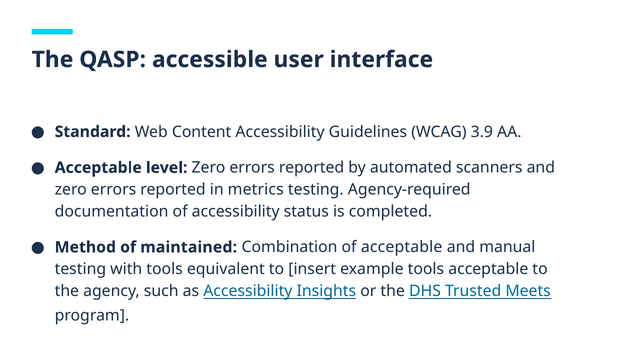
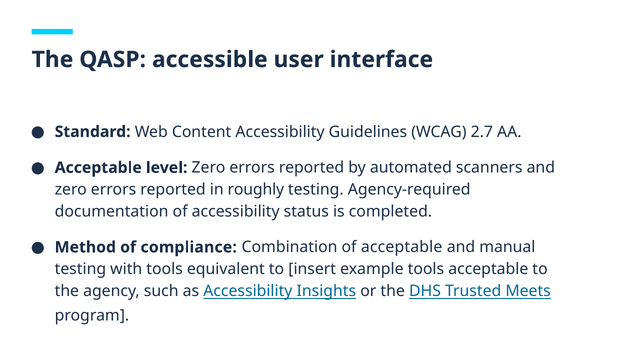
3.9: 3.9 -> 2.7 (482, 132)
metrics: metrics -> roughly (256, 190)
maintained: maintained -> compliance (189, 247)
